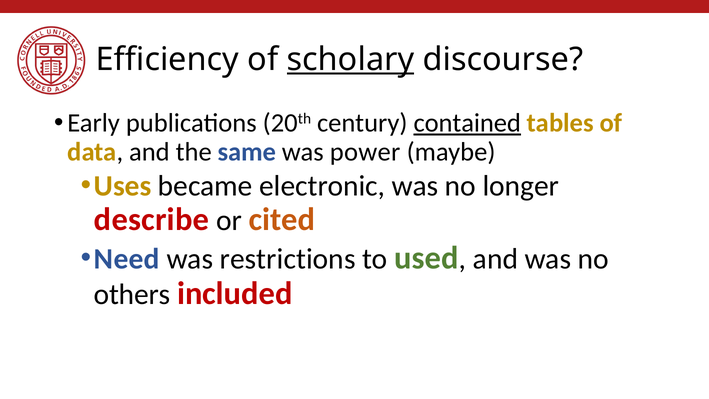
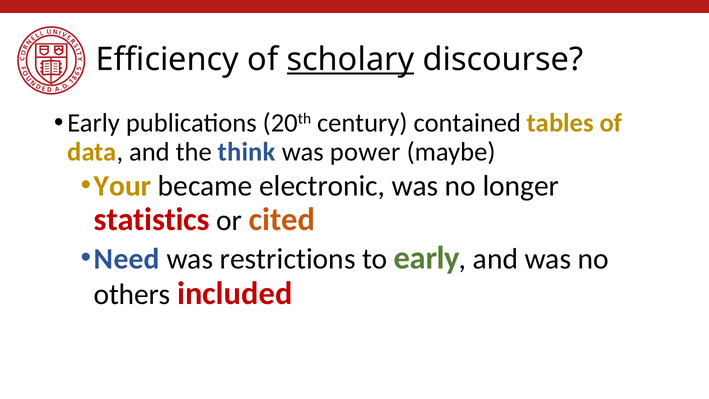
contained underline: present -> none (467, 123)
same: same -> think (247, 152)
Uses: Uses -> Your (123, 186)
describe: describe -> statistics (152, 219)
to used: used -> early (427, 258)
